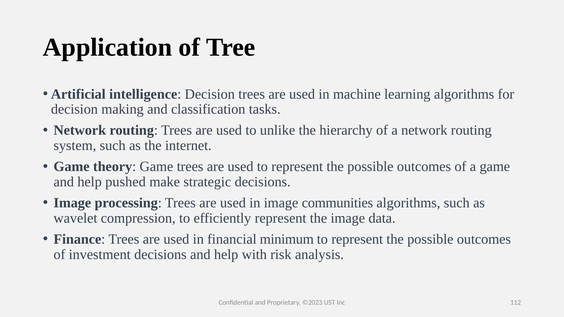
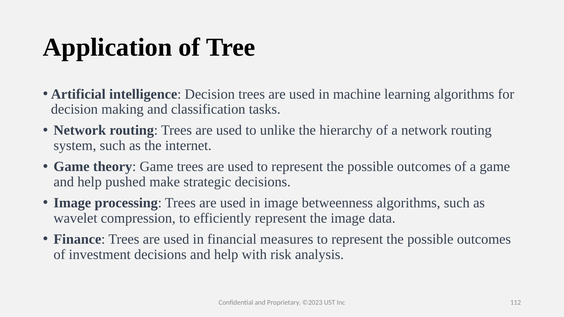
communities: communities -> betweenness (337, 203)
minimum: minimum -> measures (287, 239)
